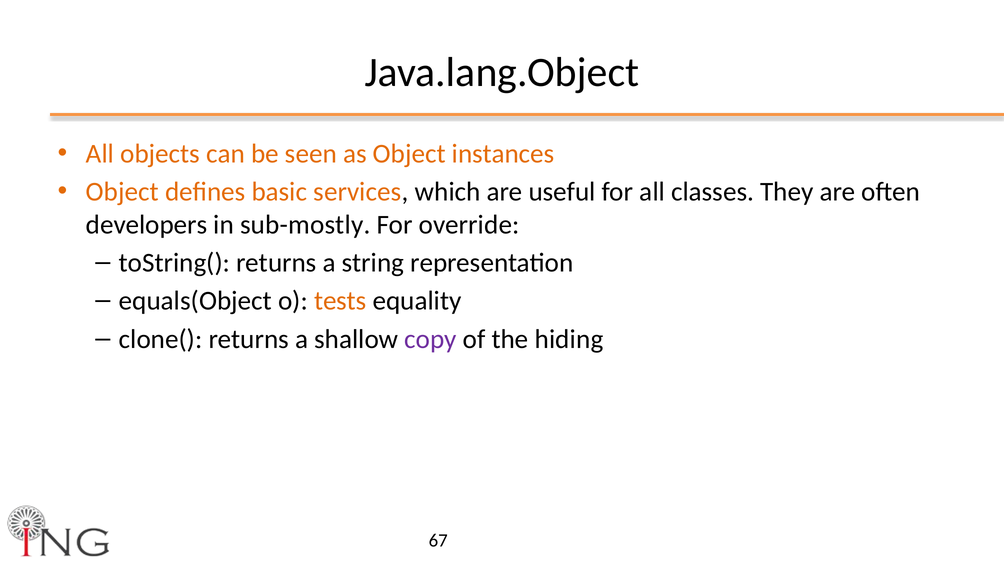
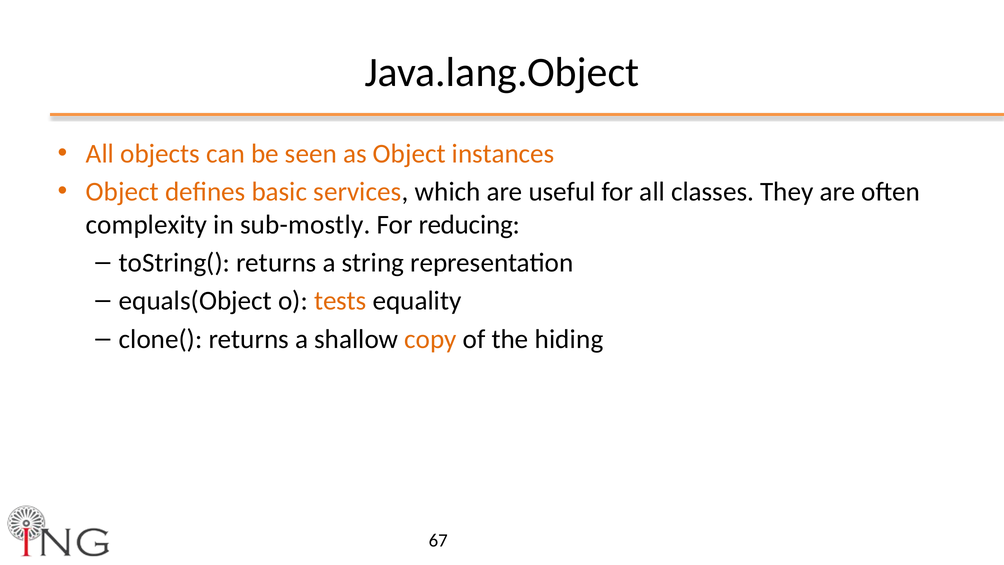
developers: developers -> complexity (147, 225)
override: override -> reducing (469, 225)
copy colour: purple -> orange (431, 339)
